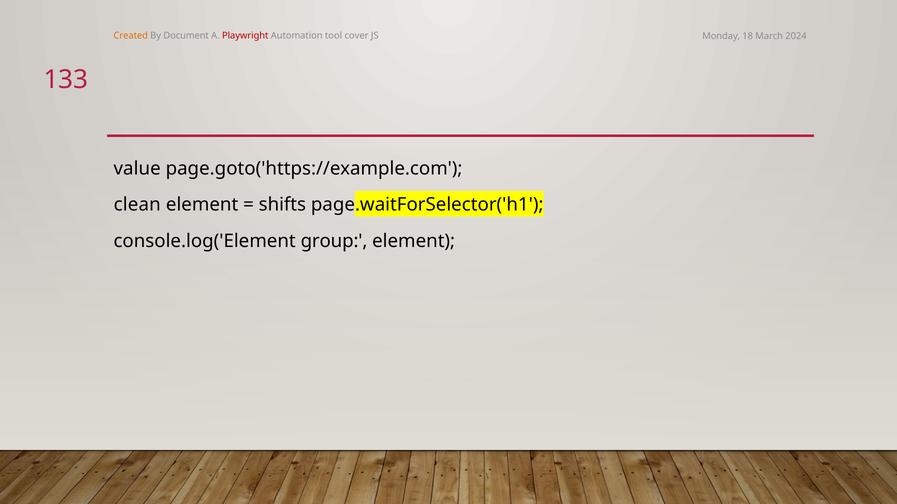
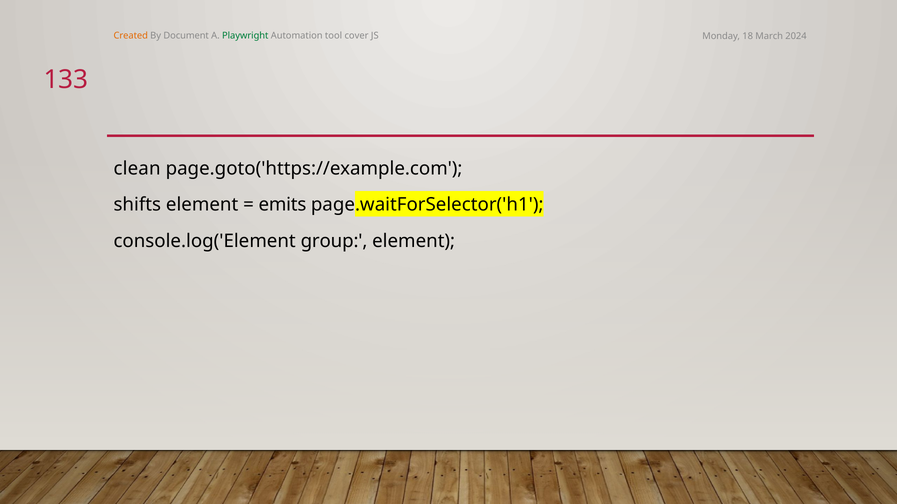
Playwright colour: red -> green (245, 36)
value: value -> clean (137, 169)
clean: clean -> shifts (137, 205)
shifts: shifts -> emits (282, 205)
